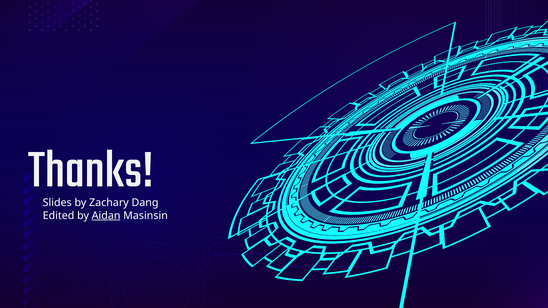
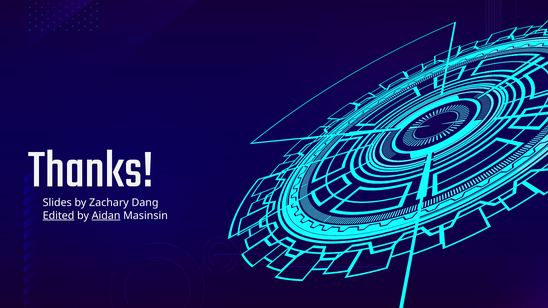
Edited underline: none -> present (59, 216)
